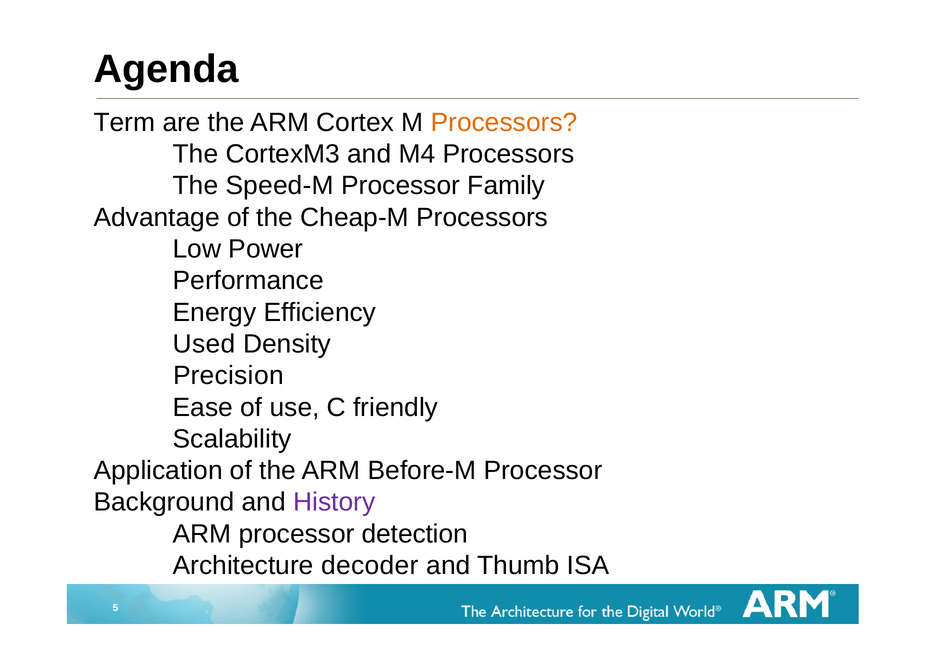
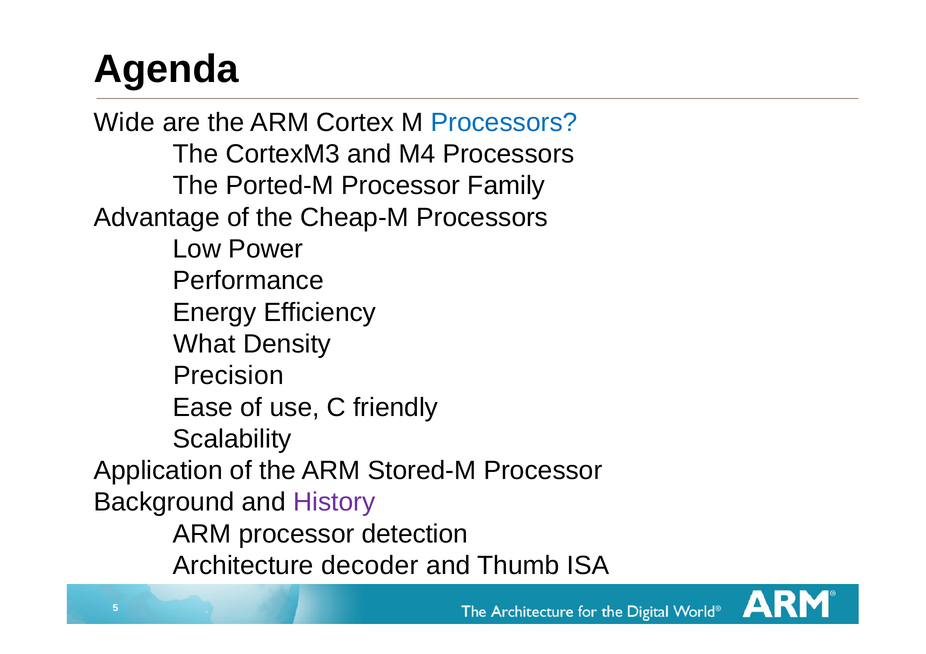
Term: Term -> Wide (124, 122)
Processors colour: orange -> blue (504, 122)
Speed-M: Speed-M -> Ported-M (280, 186)
Used: Used -> What (204, 344)
Before-M: Before-M -> Stored-M (422, 471)
